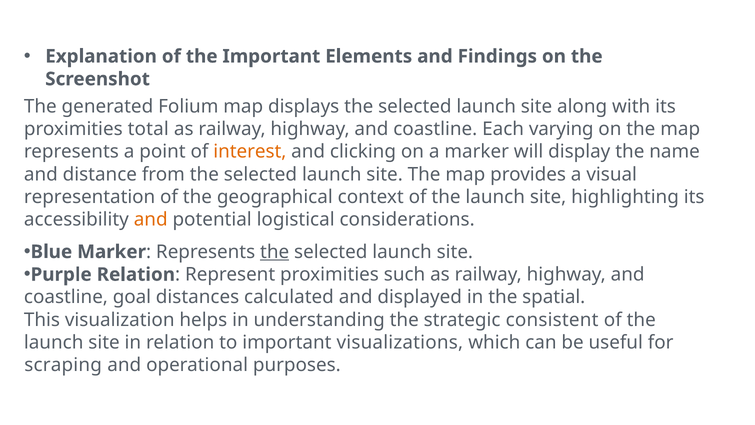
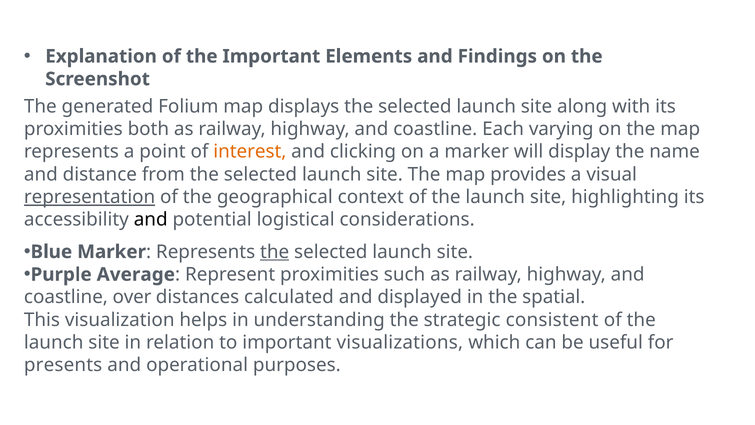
total: total -> both (148, 129)
representation underline: none -> present (90, 197)
and colour: orange -> black (151, 220)
Purple Relation: Relation -> Average (136, 274)
goal: goal -> over (132, 297)
scraping: scraping -> presents (63, 365)
